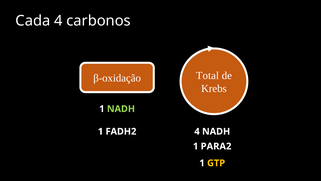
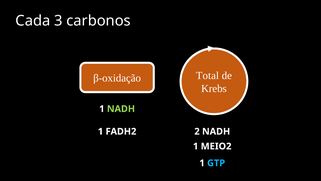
Cada 4: 4 -> 3 (58, 21)
FADH2 4: 4 -> 2 (197, 131)
PARA2: PARA2 -> MEIO2 (216, 146)
GTP colour: yellow -> light blue (216, 163)
